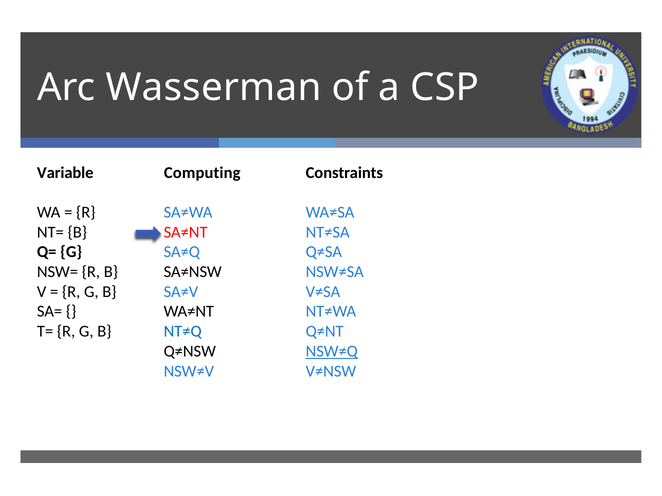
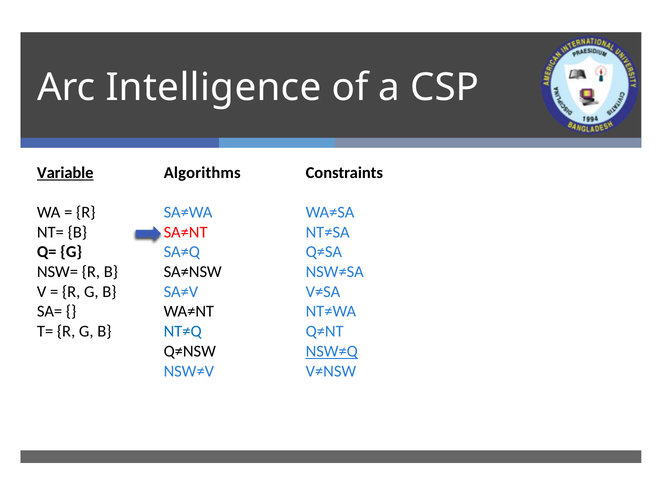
Wasserman: Wasserman -> Intelligence (214, 87)
Variable underline: none -> present (65, 173)
Computing: Computing -> Algorithms (202, 173)
